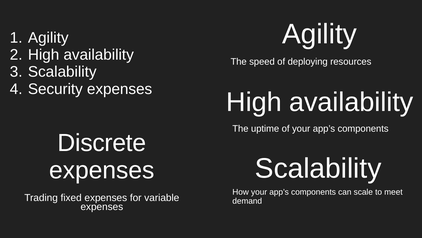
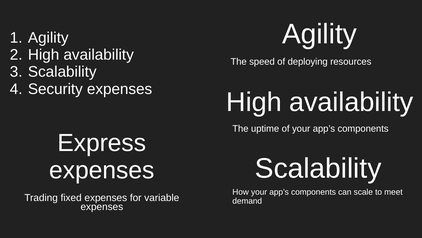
Discrete: Discrete -> Express (102, 143)
